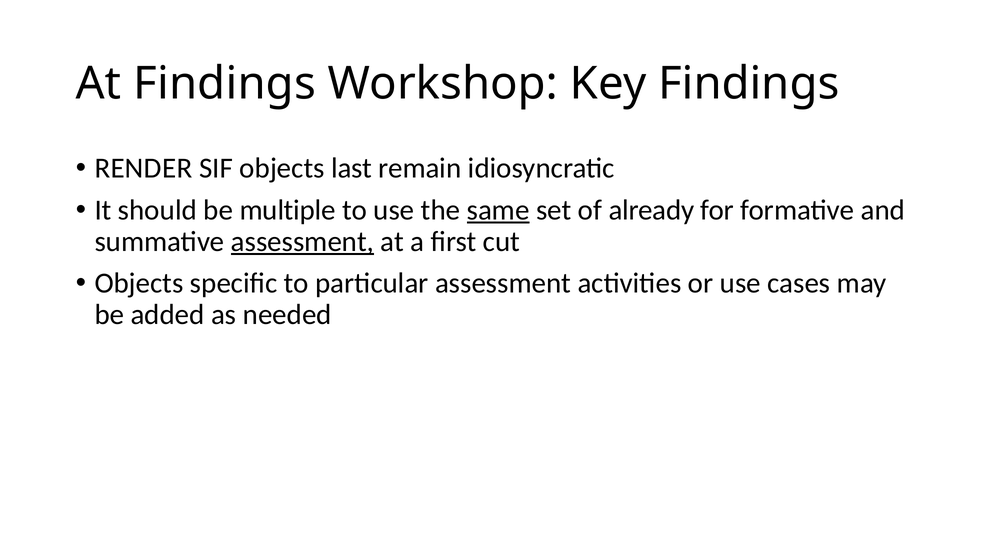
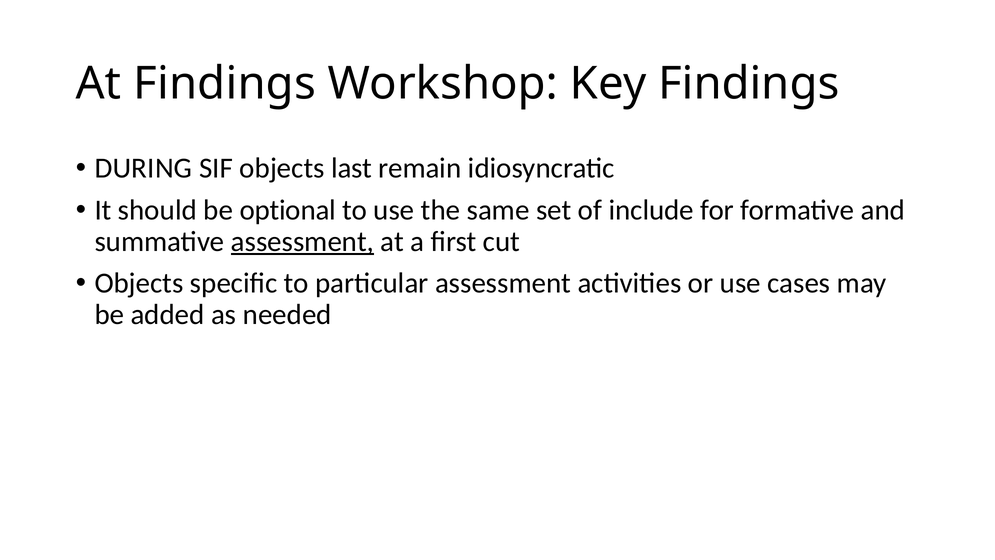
RENDER: RENDER -> DURING (143, 168)
multiple: multiple -> optional (288, 210)
same underline: present -> none (498, 210)
already: already -> include (651, 210)
